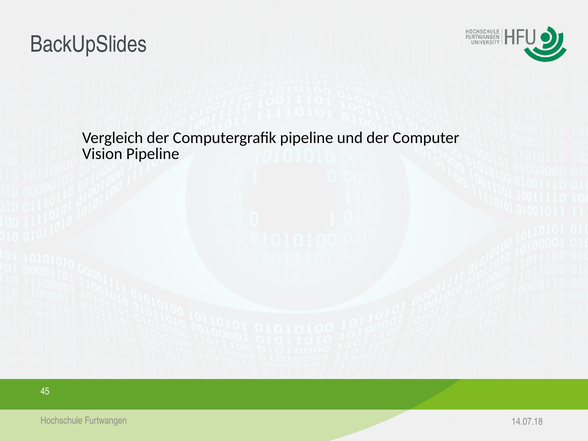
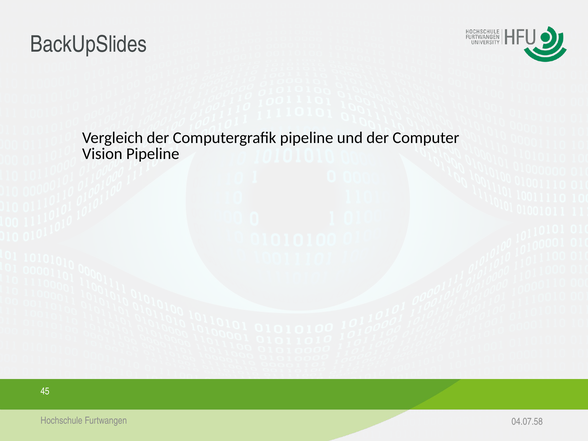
14.07.18: 14.07.18 -> 04.07.58 (527, 421)
